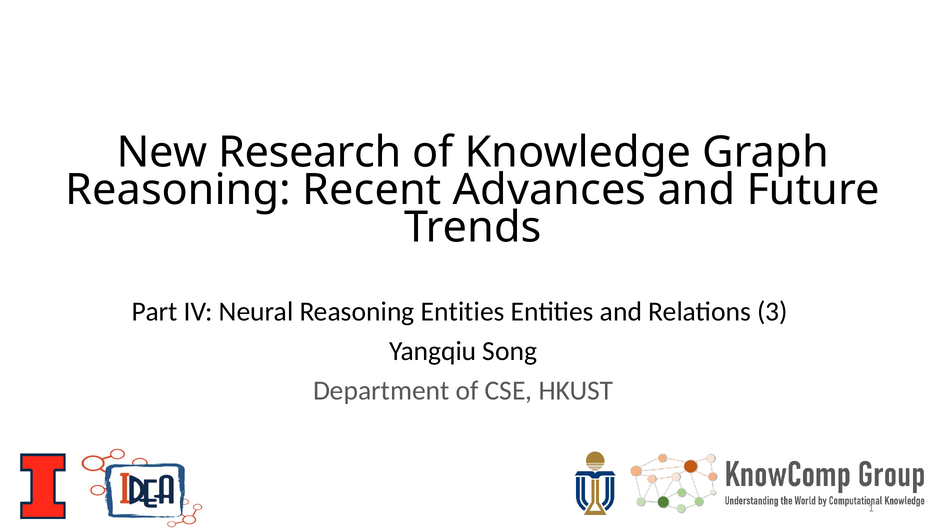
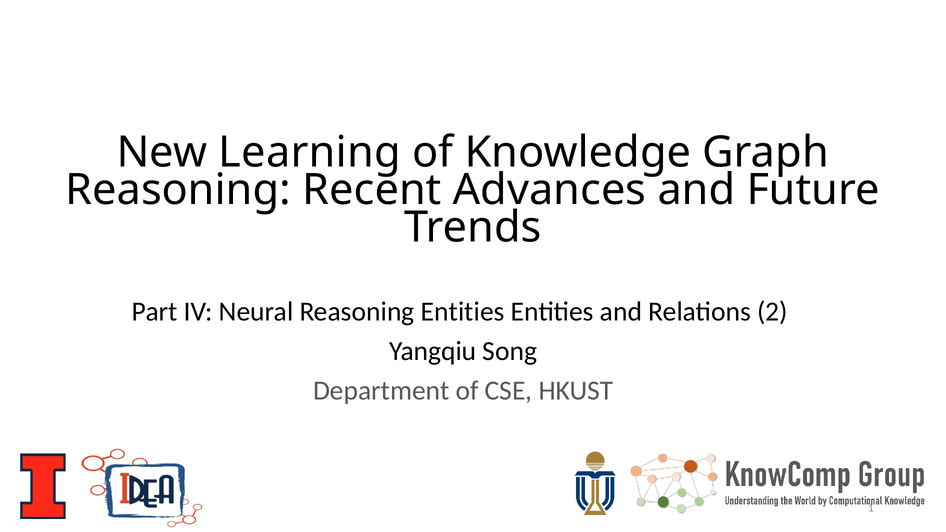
Research: Research -> Learning (310, 153)
3: 3 -> 2 (772, 311)
